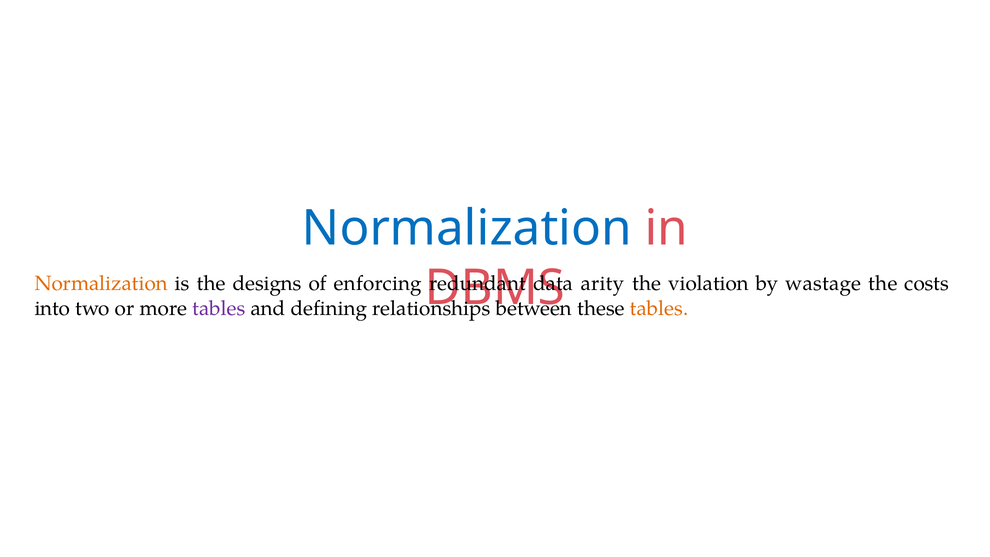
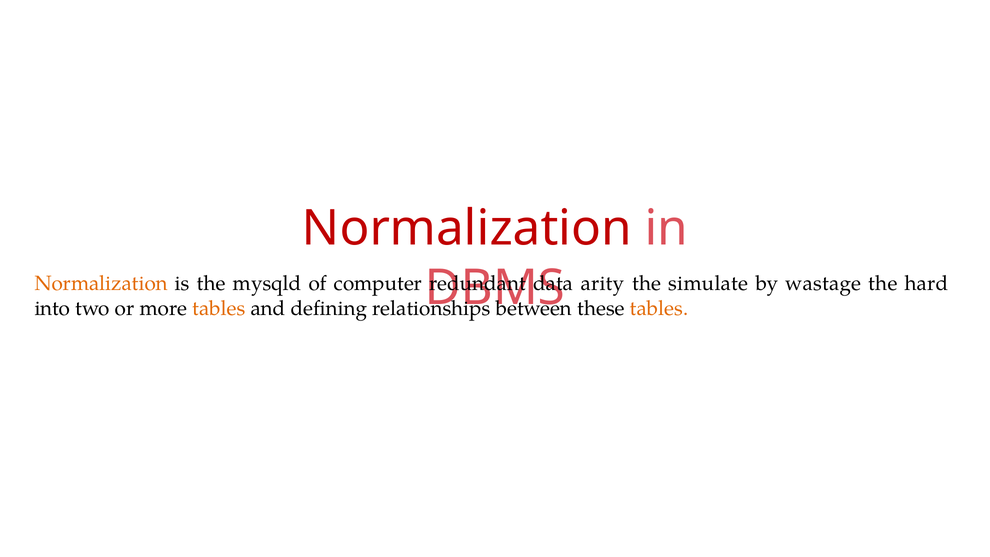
Normalization colour: blue -> red (467, 229)
designs: designs -> mysqld (267, 284)
enforcing: enforcing -> computer (378, 284)
violation: violation -> simulate (708, 284)
costs: costs -> hard (927, 284)
tables colour: purple -> orange (219, 308)
